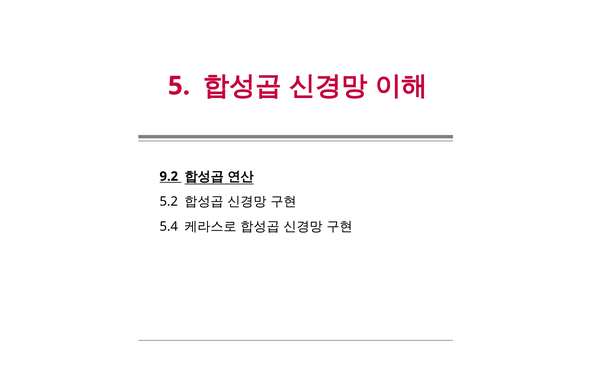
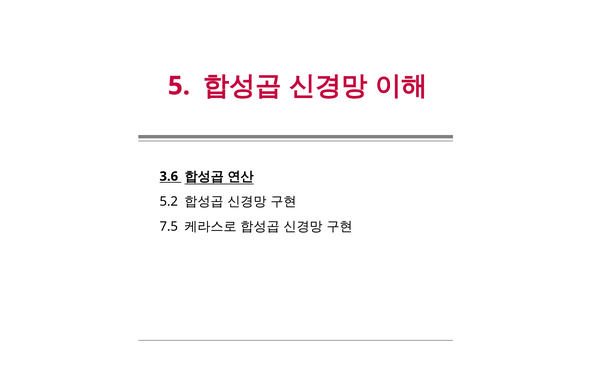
9.2: 9.2 -> 3.6 (169, 176)
5.4: 5.4 -> 7.5 (169, 226)
